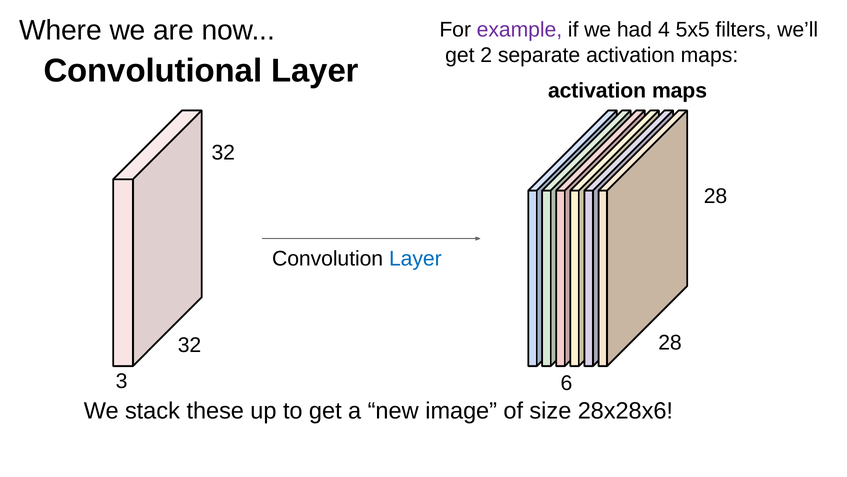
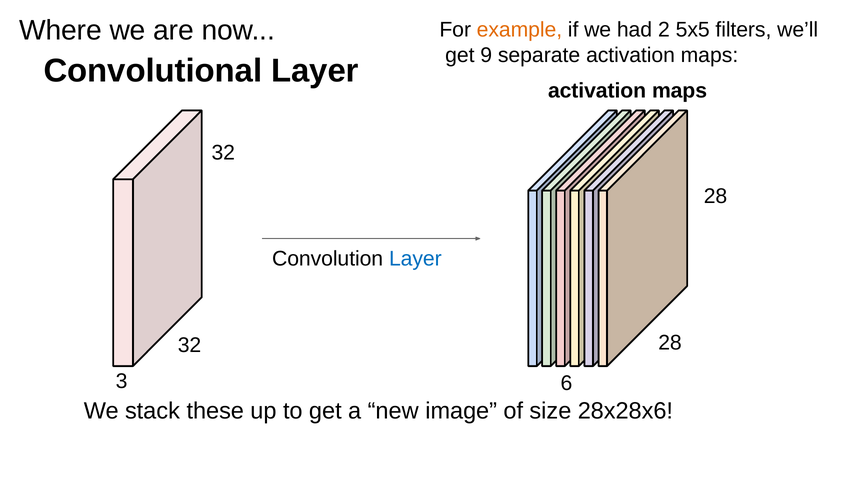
example colour: purple -> orange (519, 30)
4: 4 -> 2 (664, 30)
2: 2 -> 9 (486, 55)
